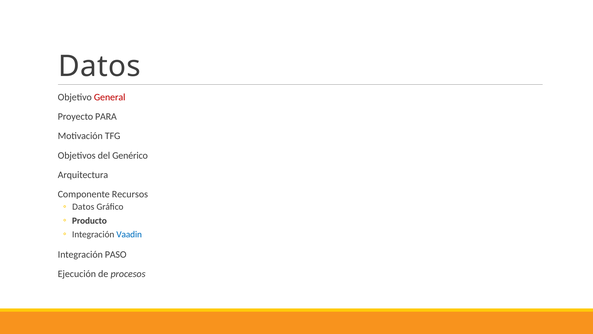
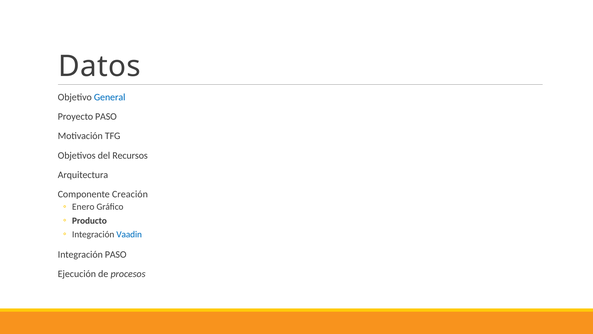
General colour: red -> blue (110, 97)
Proyecto PARA: PARA -> PASO (106, 117)
Genérico: Genérico -> Recursos (130, 155)
Recursos: Recursos -> Creación (130, 194)
Datos: Datos -> Enero (83, 207)
